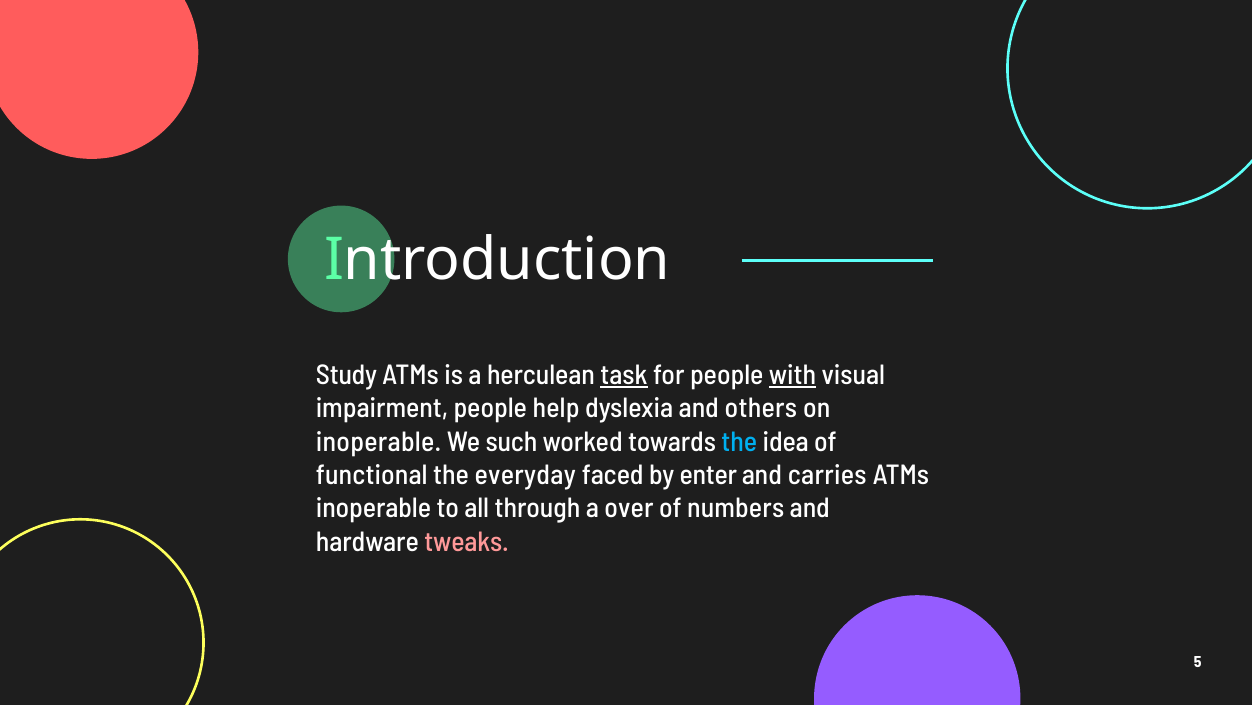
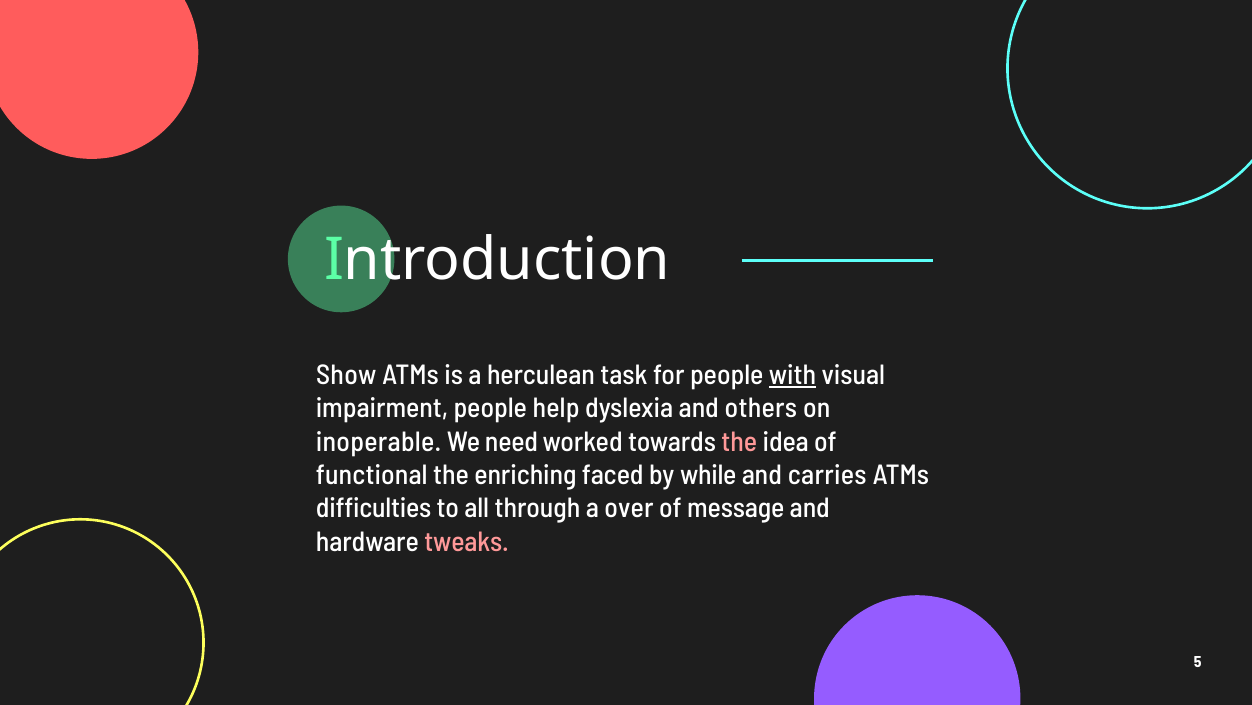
Study: Study -> Show (346, 375)
task underline: present -> none (624, 375)
such: such -> need (511, 441)
the colour: light blue -> pink (739, 441)
everyday: everyday -> enriching (525, 475)
enter: enter -> while (708, 475)
inoperable: inoperable -> difficulties (374, 508)
numbers: numbers -> message (736, 508)
